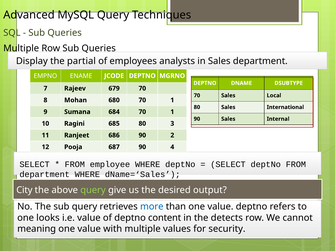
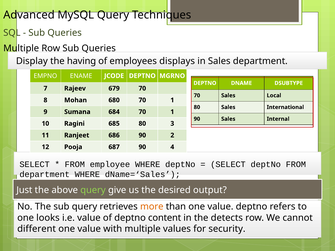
partial: partial -> having (82, 61)
analysts: analysts -> displays (177, 61)
City: City -> Just (24, 190)
more colour: blue -> orange (152, 207)
meaning: meaning -> different (37, 229)
